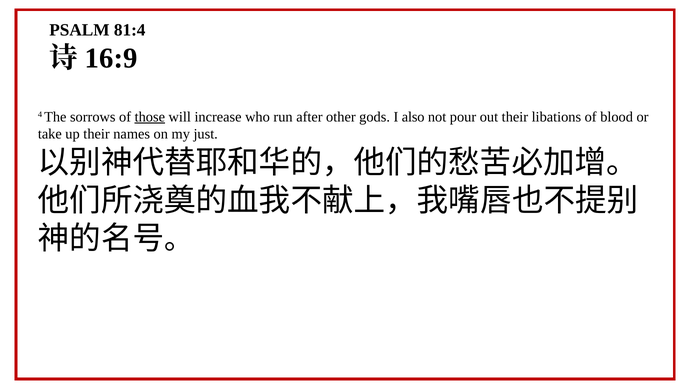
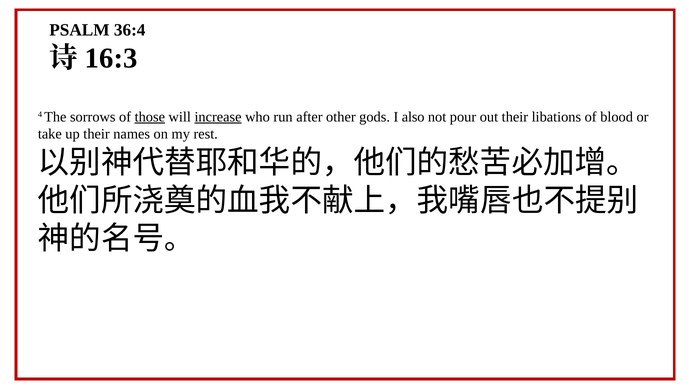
81:4: 81:4 -> 36:4 (130, 30)
16:9: 16:9 -> 16:3 (111, 58)
increase underline: none -> present (218, 117)
just: just -> rest (206, 134)
